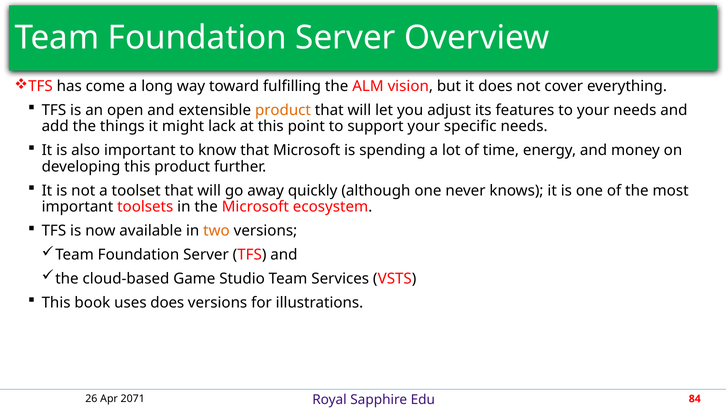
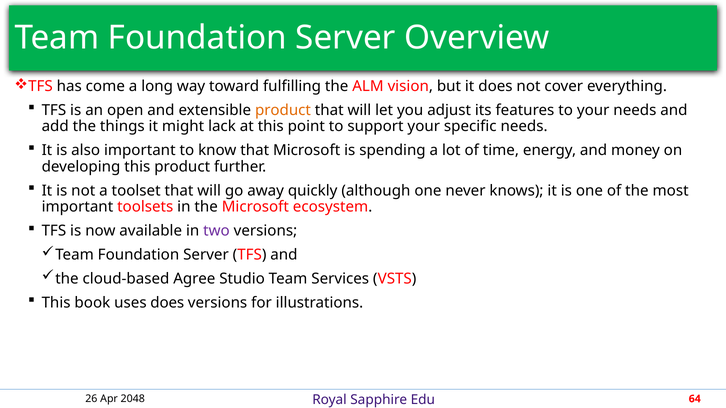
two colour: orange -> purple (216, 231)
Game: Game -> Agree (194, 279)
2071: 2071 -> 2048 (133, 399)
84: 84 -> 64 (695, 399)
